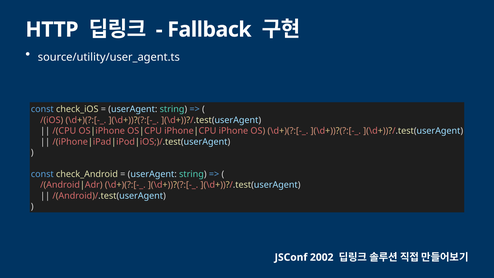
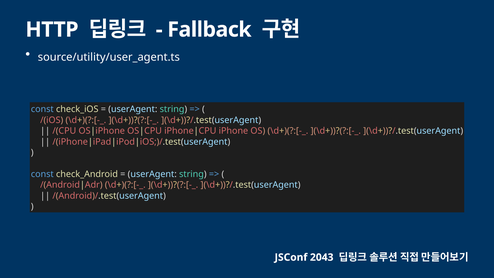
2002: 2002 -> 2043 (322, 257)
